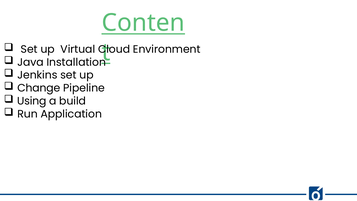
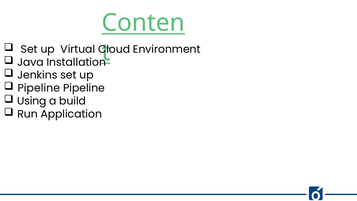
Change: Change -> Pipeline (39, 88)
